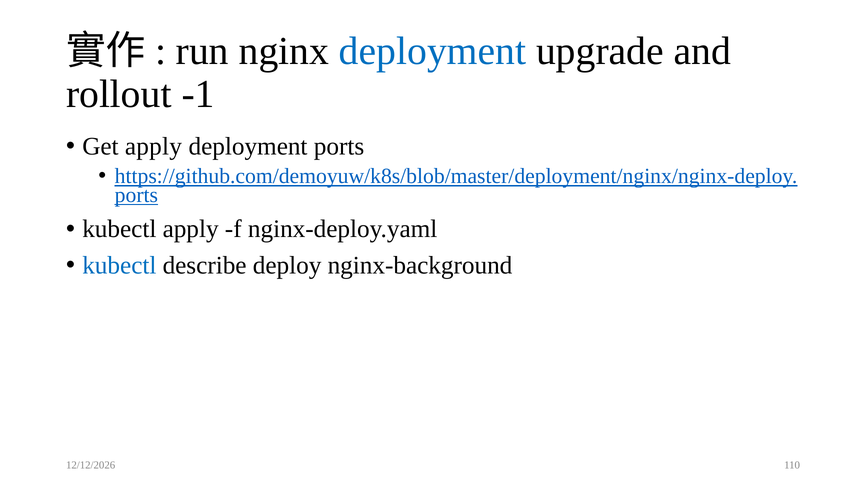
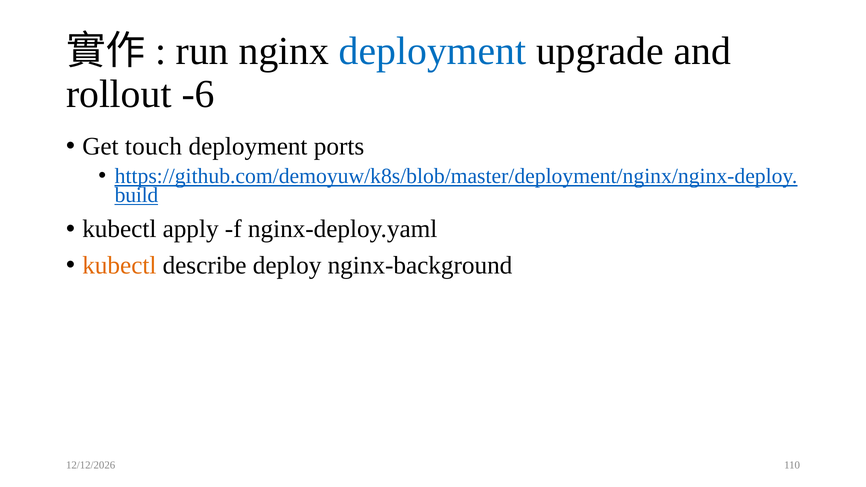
-1: -1 -> -6 (198, 94)
Get apply: apply -> touch (153, 146)
ports: ports -> build (136, 195)
kubectl colour: blue -> orange (119, 265)
